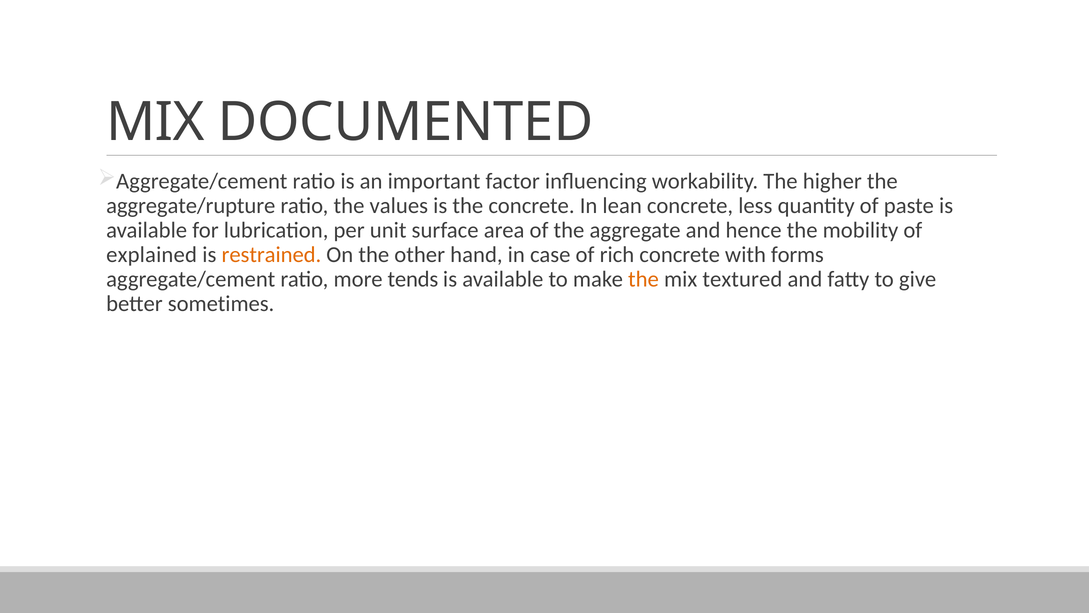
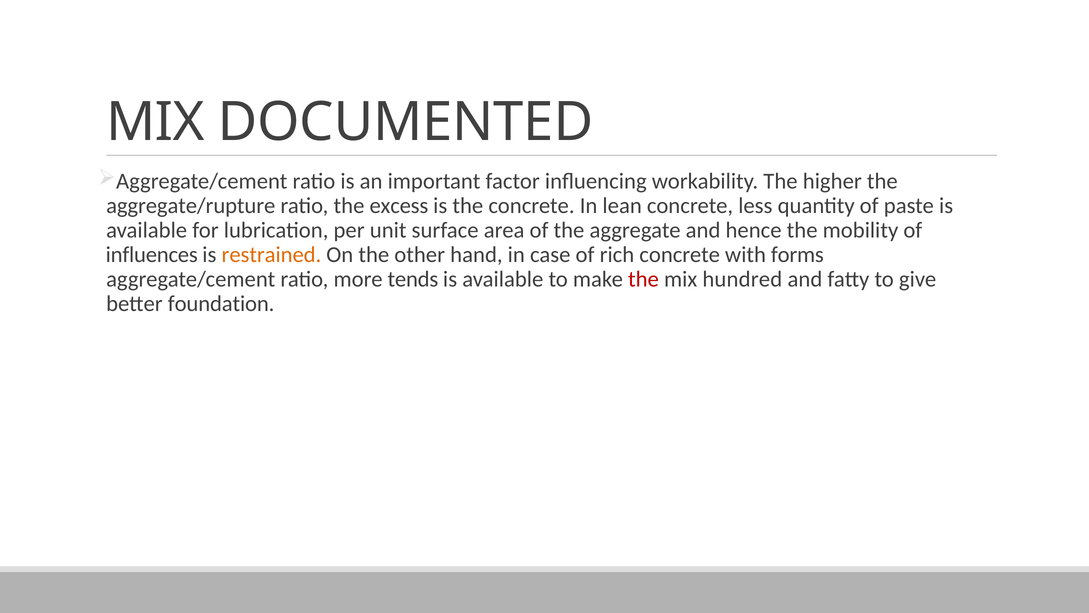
values: values -> excess (399, 206)
explained: explained -> influences (152, 255)
the colour: orange -> red (643, 279)
textured: textured -> hundred (742, 279)
sometimes: sometimes -> foundation (221, 304)
